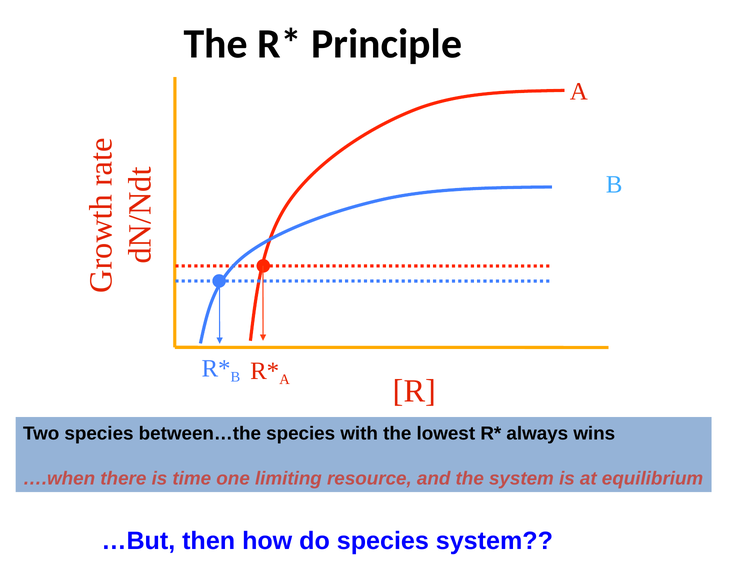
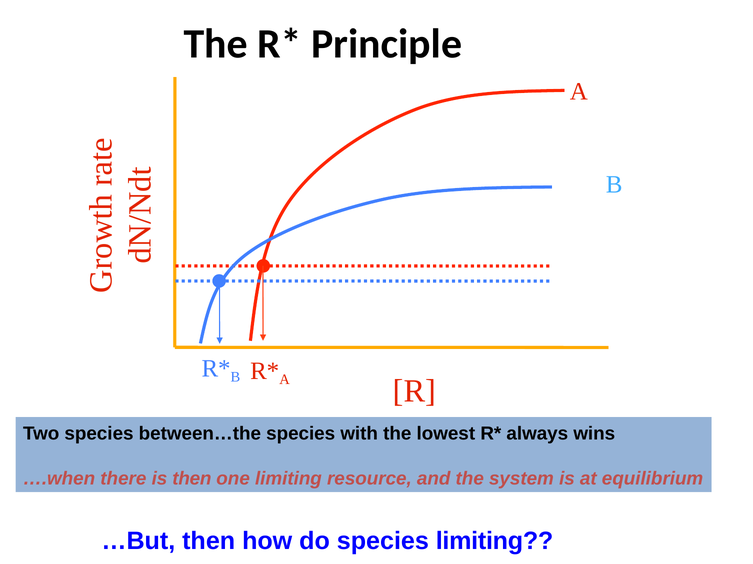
is time: time -> then (192, 479)
species system: system -> limiting (495, 542)
